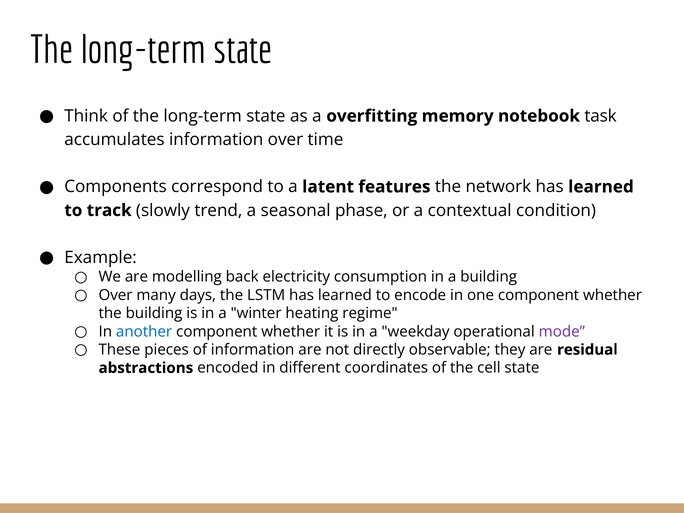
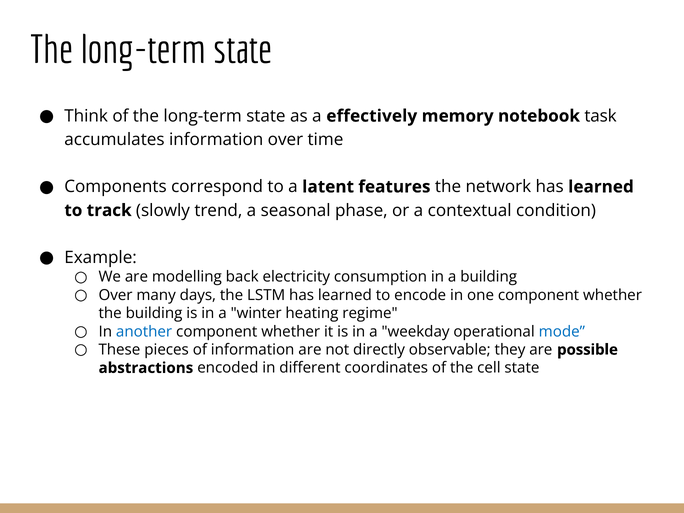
overfitting: overfitting -> effectively (372, 116)
mode colour: purple -> blue (562, 331)
residual: residual -> possible (587, 350)
